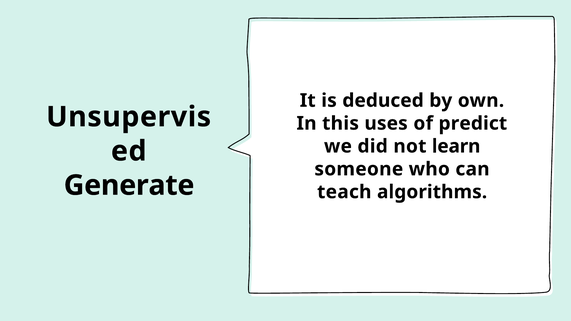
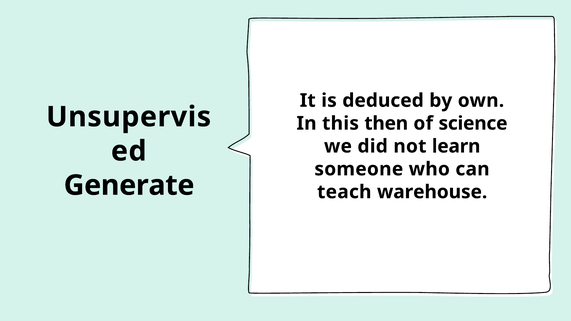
uses: uses -> then (386, 123)
predict: predict -> science (473, 123)
algorithms: algorithms -> warehouse (432, 192)
